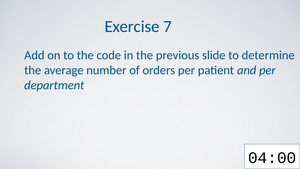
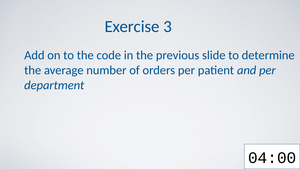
7: 7 -> 3 (168, 27)
